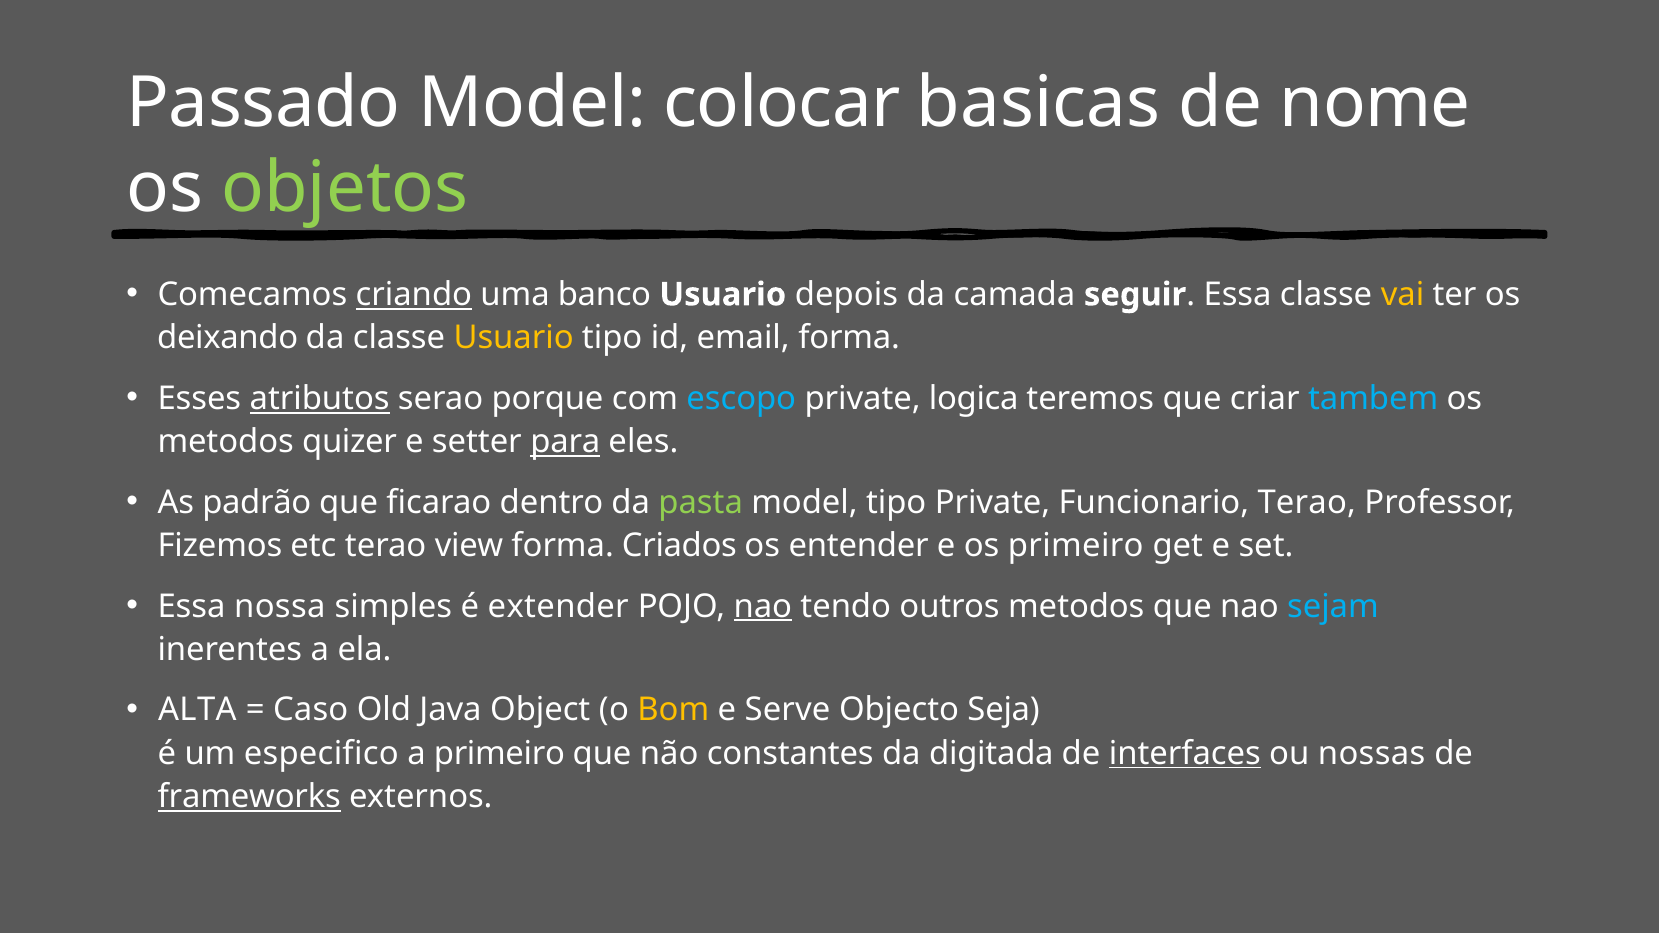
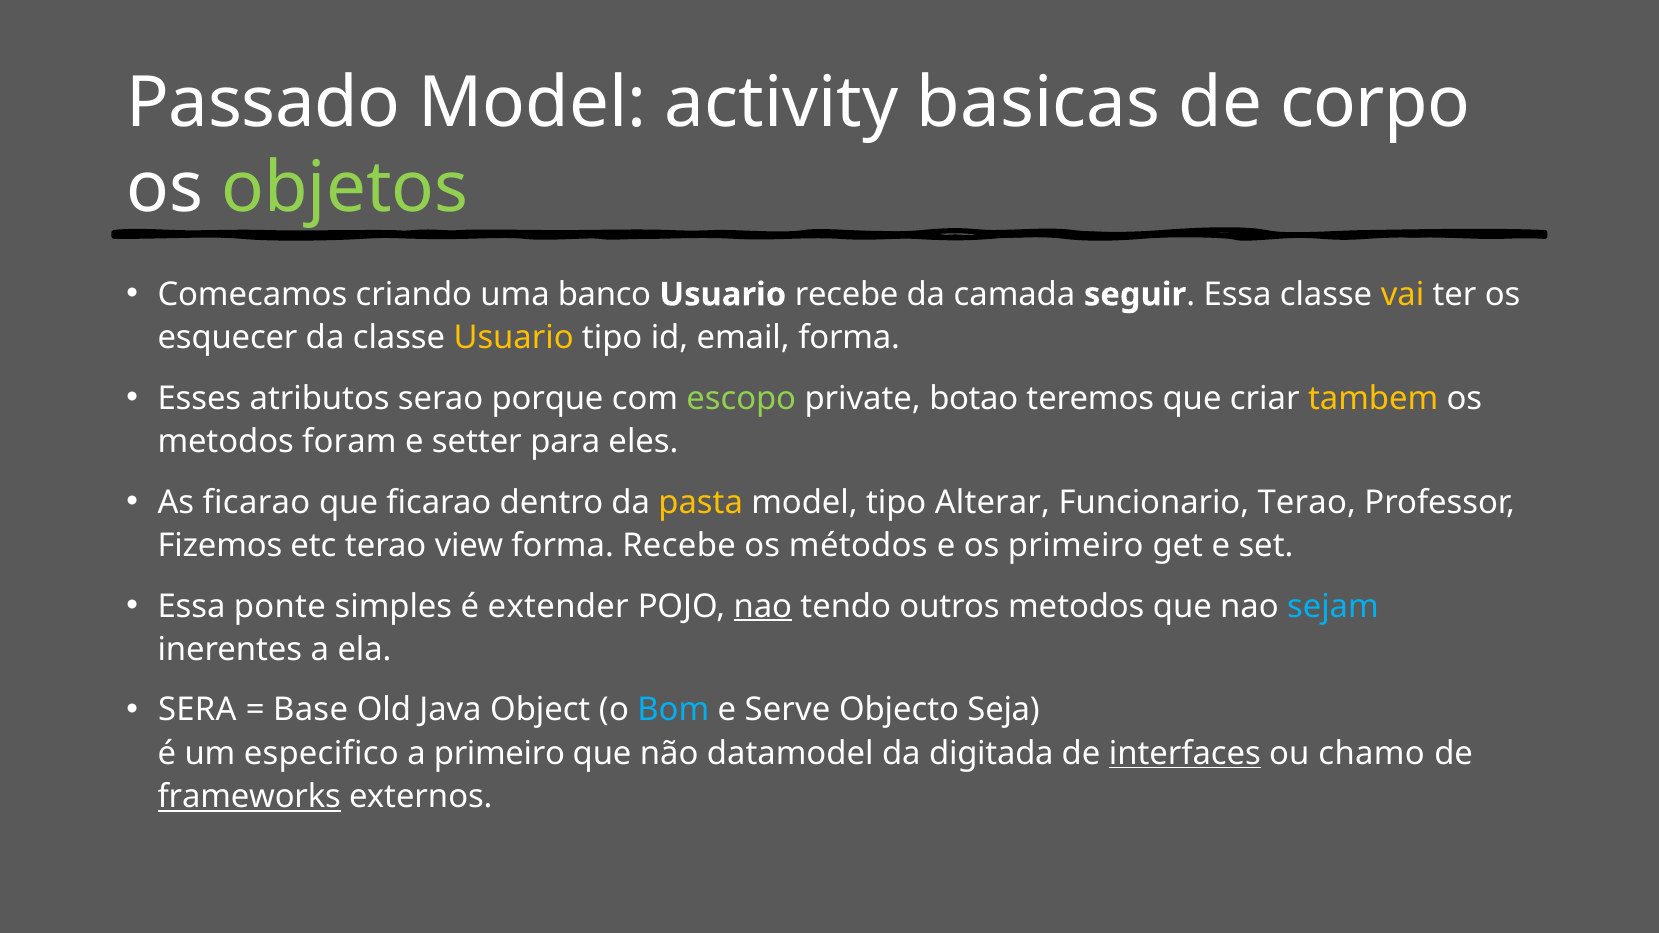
colocar: colocar -> activity (782, 103)
nome: nome -> corpo (1375, 103)
criando underline: present -> none (414, 295)
Usuario depois: depois -> recebe (847, 295)
deixando: deixando -> esquecer (228, 338)
atributos underline: present -> none (320, 399)
escopo colour: light blue -> light green (741, 399)
logica: logica -> botao (974, 399)
tambem colour: light blue -> yellow (1373, 399)
quizer: quizer -> foram (349, 442)
para underline: present -> none (565, 442)
As padrão: padrão -> ficarao (256, 502)
pasta colour: light green -> yellow (701, 502)
tipo Private: Private -> Alterar (992, 502)
forma Criados: Criados -> Recebe (679, 546)
entender: entender -> métodos (858, 546)
nossa: nossa -> ponte (280, 606)
ALTA: ALTA -> SERA (197, 710)
Caso: Caso -> Base (311, 710)
Bom colour: yellow -> light blue (673, 710)
constantes: constantes -> datamodel (790, 754)
nossas: nossas -> chamo (1372, 754)
